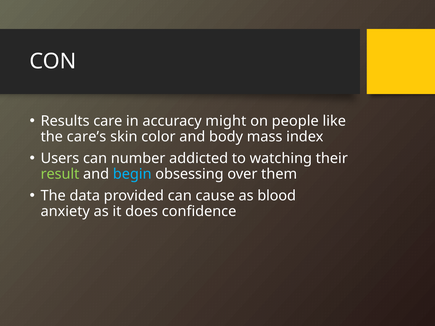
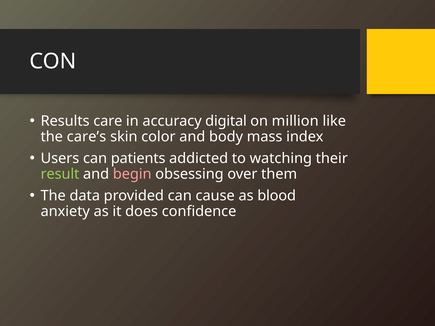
might: might -> digital (226, 121)
people: people -> million (295, 121)
number: number -> patients (138, 158)
begin colour: light blue -> pink (132, 174)
